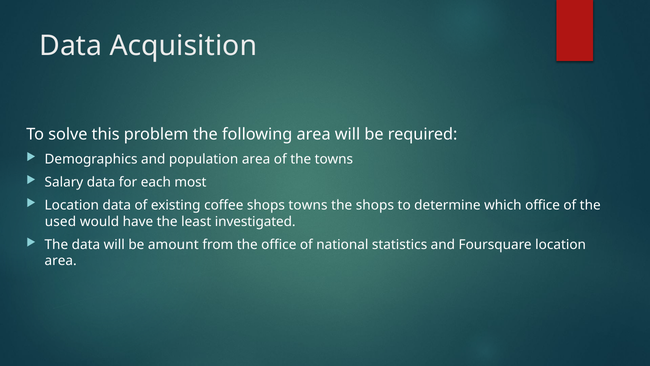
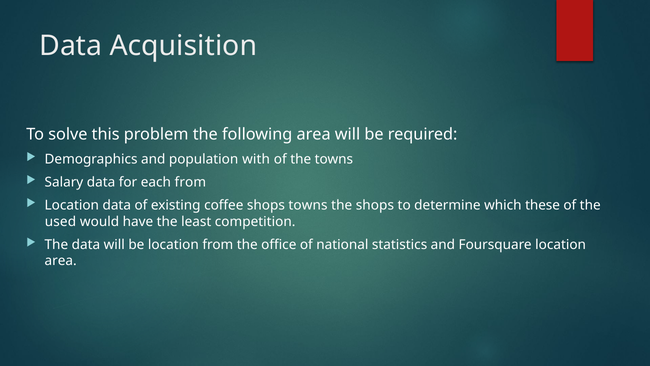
population area: area -> with (256, 159)
each most: most -> from (190, 182)
which office: office -> these (543, 205)
investigated: investigated -> competition (255, 221)
be amount: amount -> location (173, 244)
